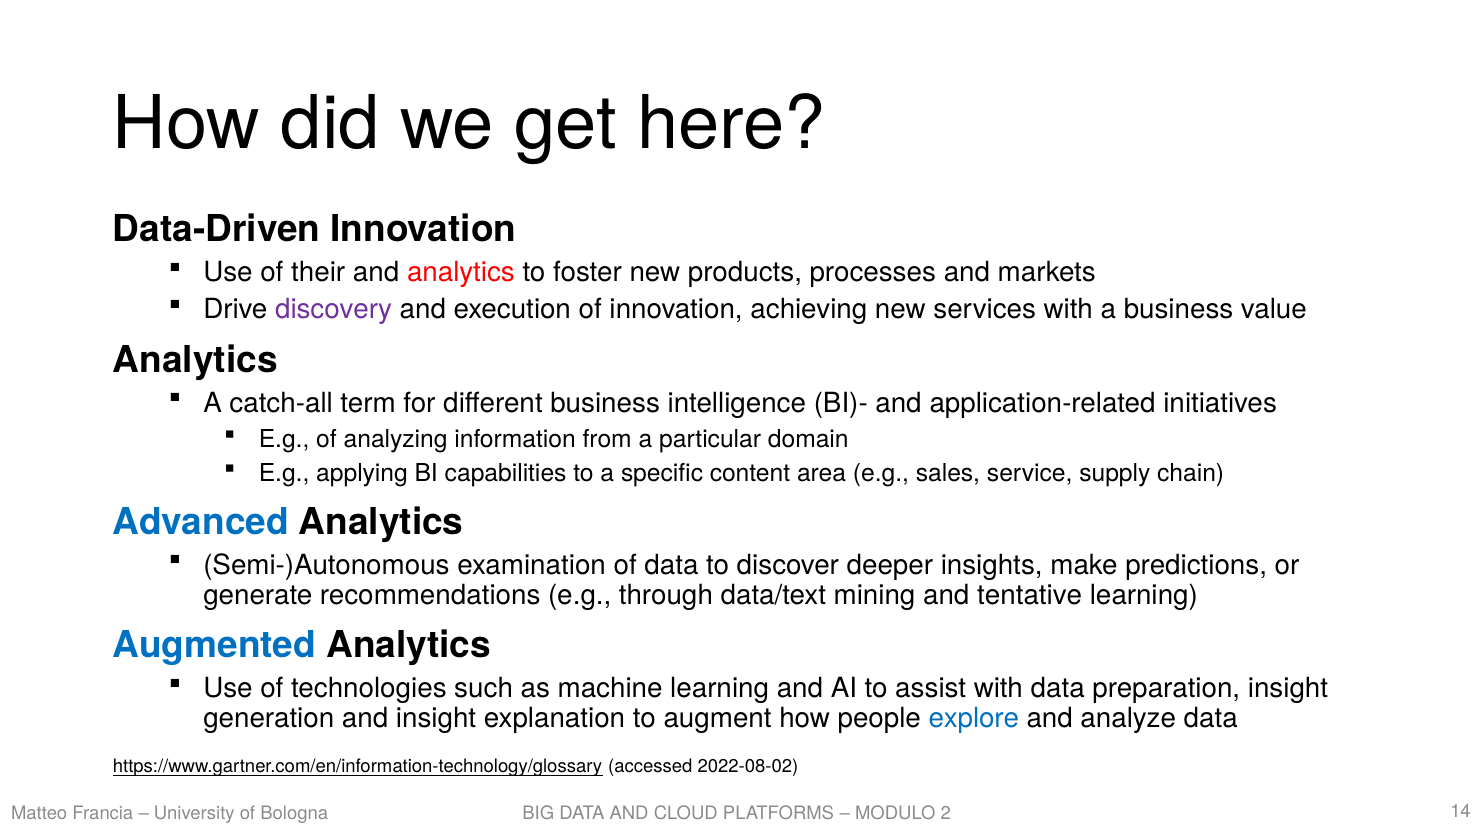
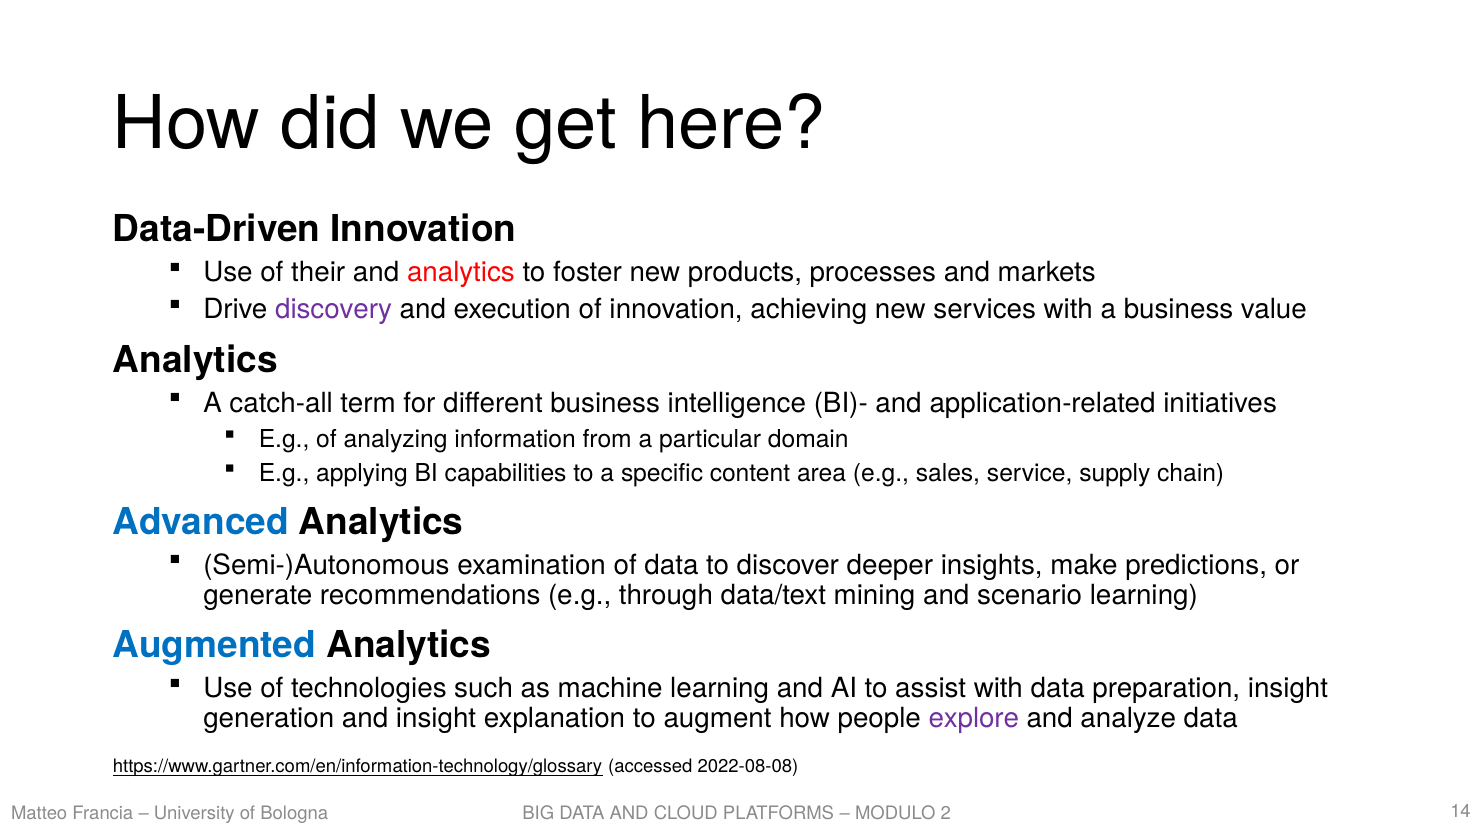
tentative: tentative -> scenario (1030, 595)
explore colour: blue -> purple (974, 718)
2022-08-02: 2022-08-02 -> 2022-08-08 (748, 766)
